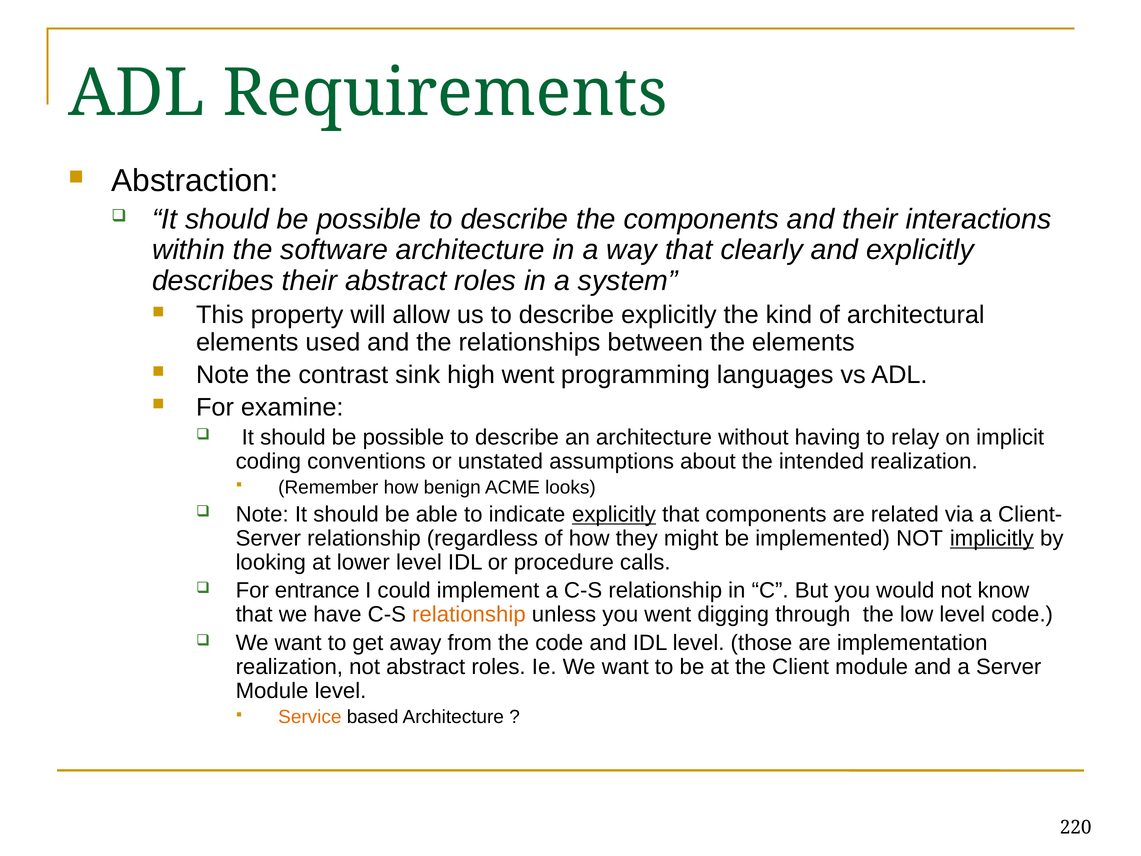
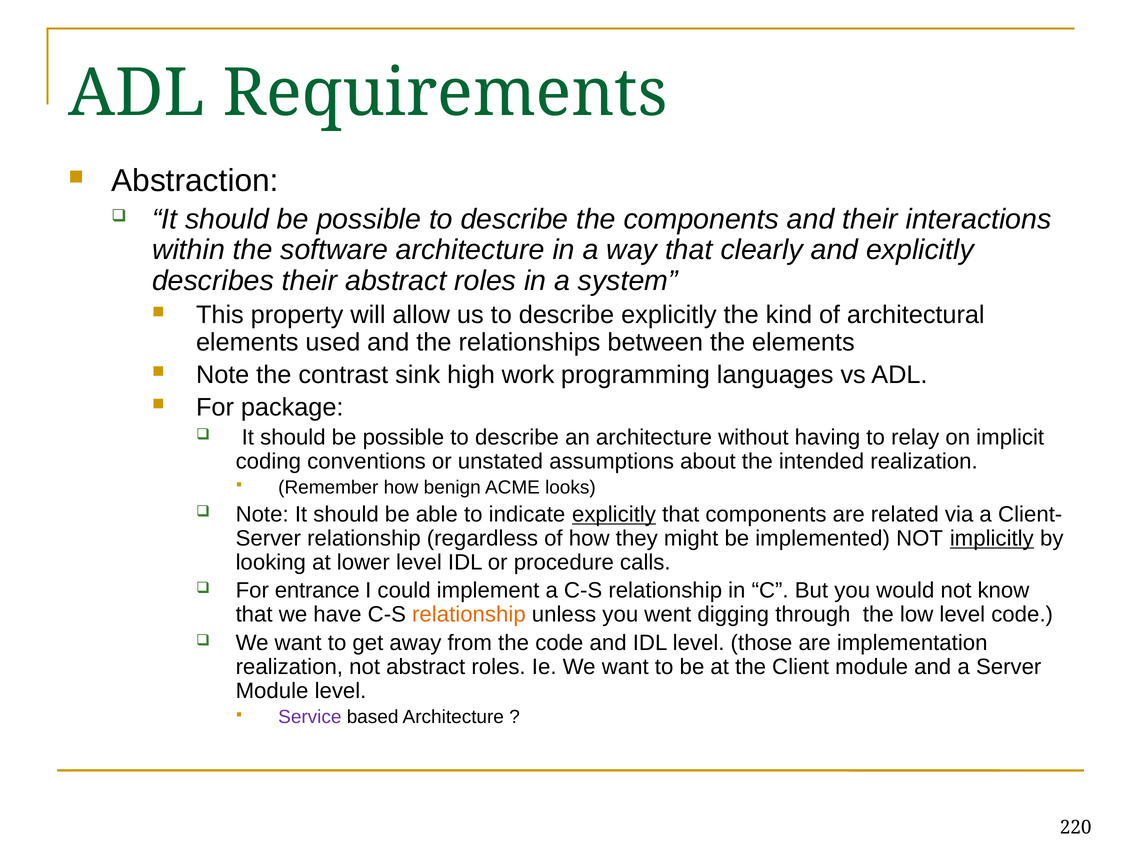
high went: went -> work (528, 375)
examine: examine -> package (292, 407)
Service colour: orange -> purple (310, 717)
